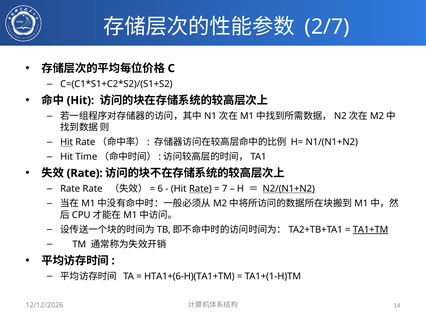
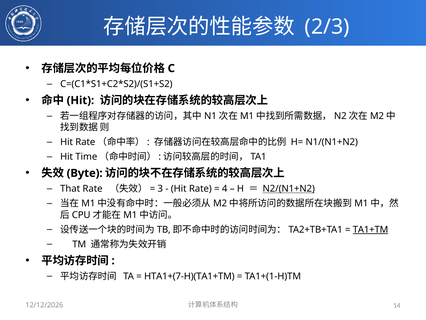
2/7: 2/7 -> 2/3 (327, 27)
Hit underline: present -> none (67, 142)
Rate: Rate -> Byte (85, 173)
Rate: Rate -> That (70, 189)
6: 6 -> 3 (160, 189)
Rate underline: present -> none (200, 189)
7: 7 -> 4 (225, 189)
HTA1+(6-H)(TA1+TM: HTA1+(6-H)(TA1+TM -> HTA1+(7-H)(TA1+TM (189, 276)
